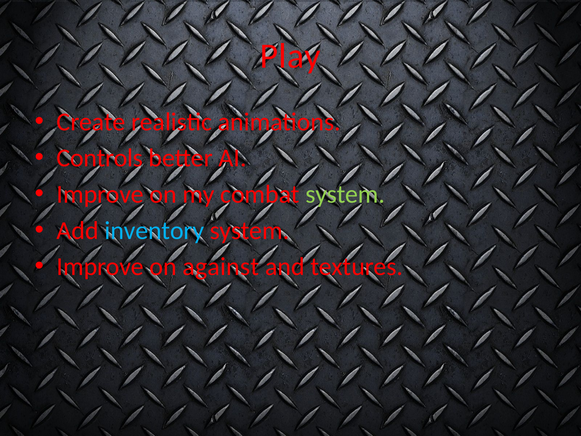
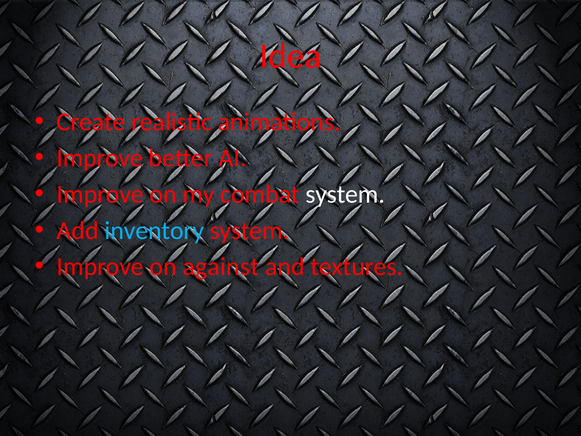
Play: Play -> Idea (290, 56)
Controls: Controls -> Improve (100, 158)
system colour: light green -> white (345, 194)
